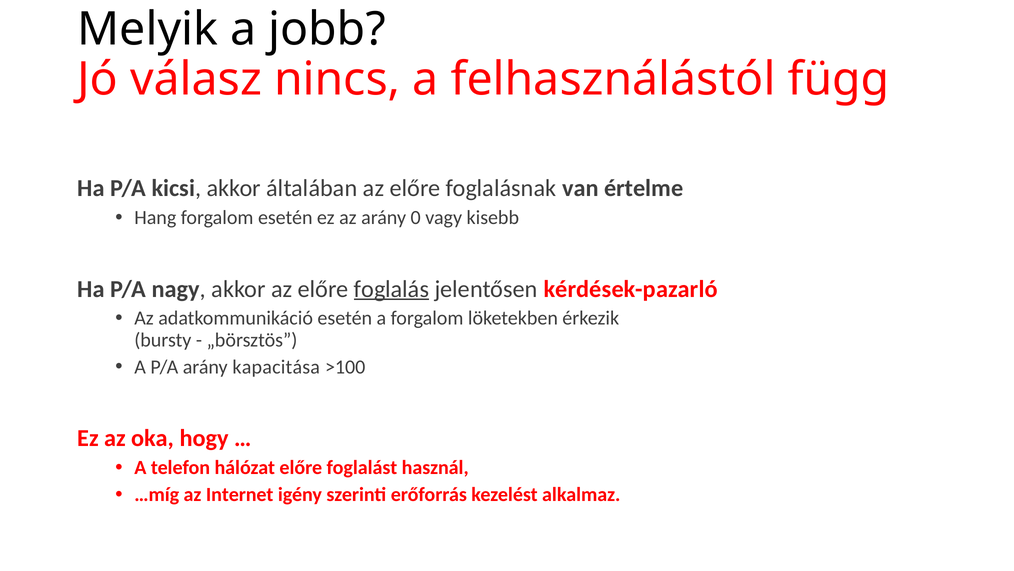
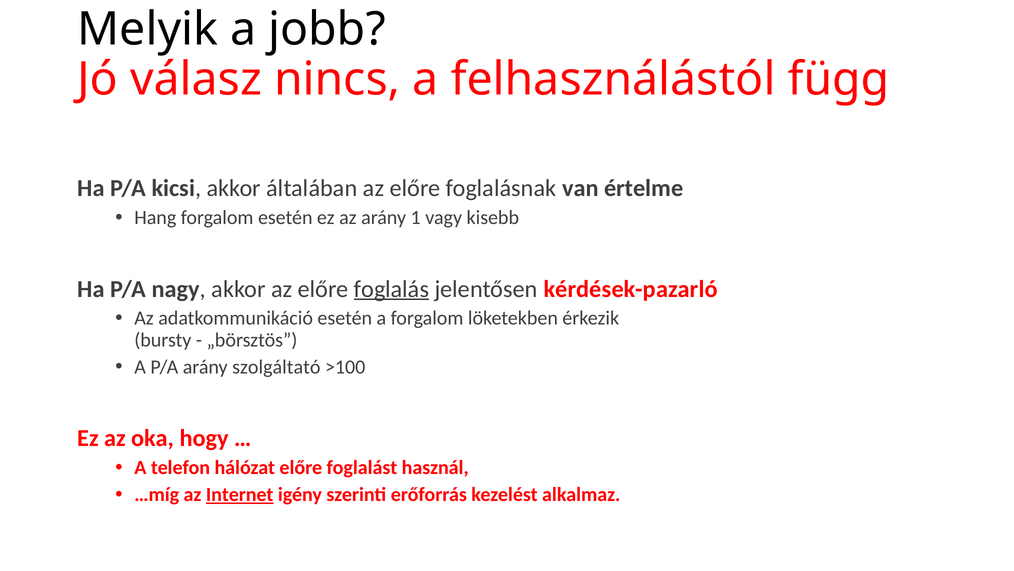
0: 0 -> 1 (416, 217)
kapacitása: kapacitása -> szolgáltató (276, 367)
Internet underline: none -> present (240, 494)
